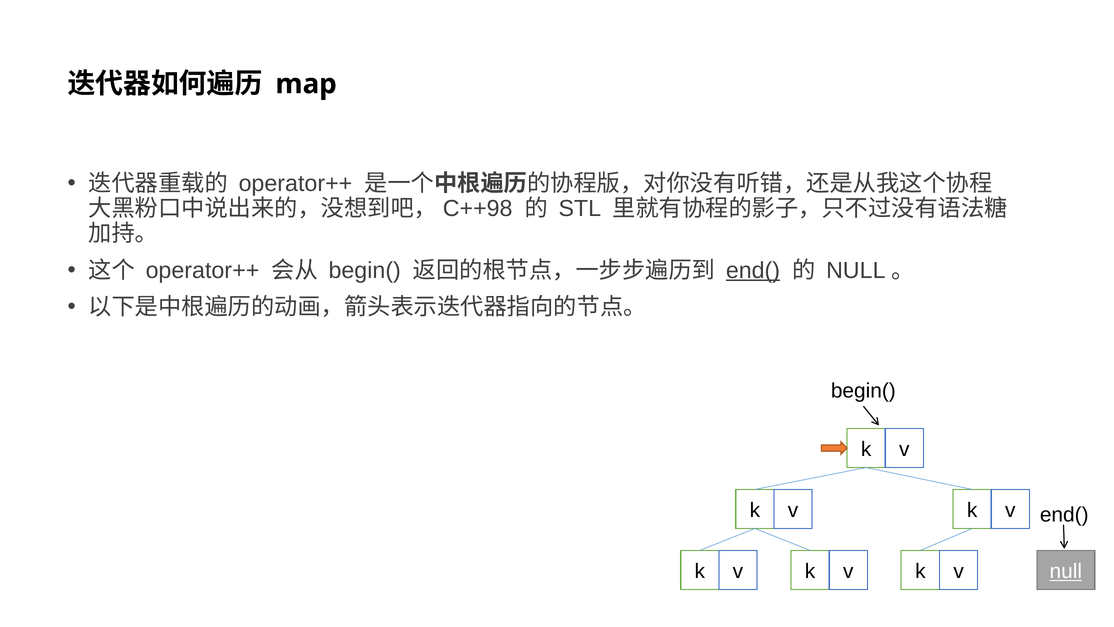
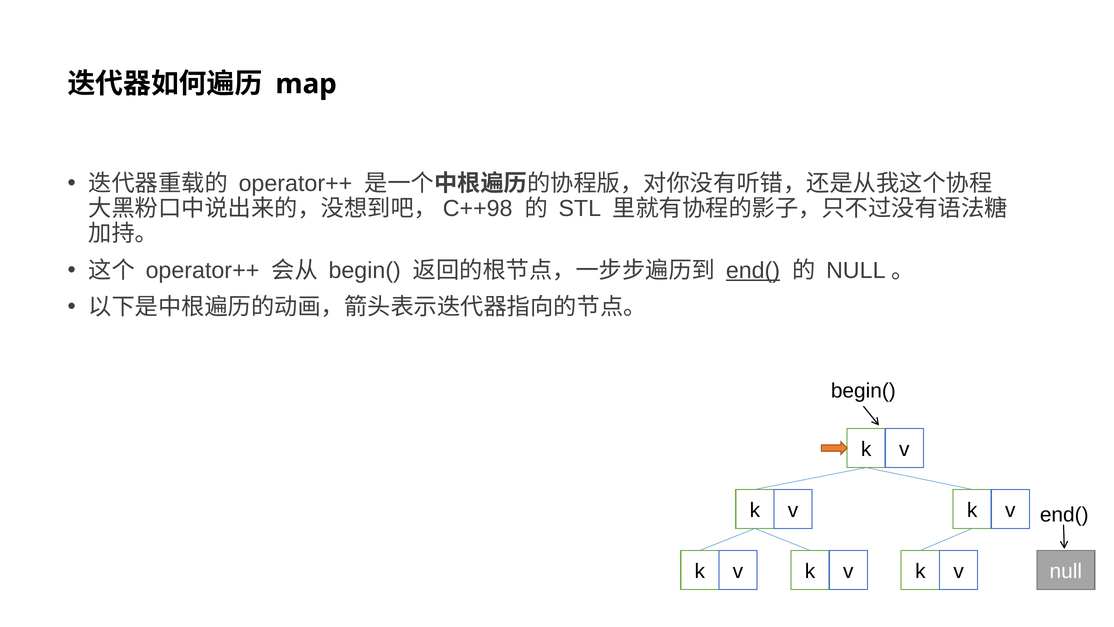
null underline: present -> none (1066, 571)
